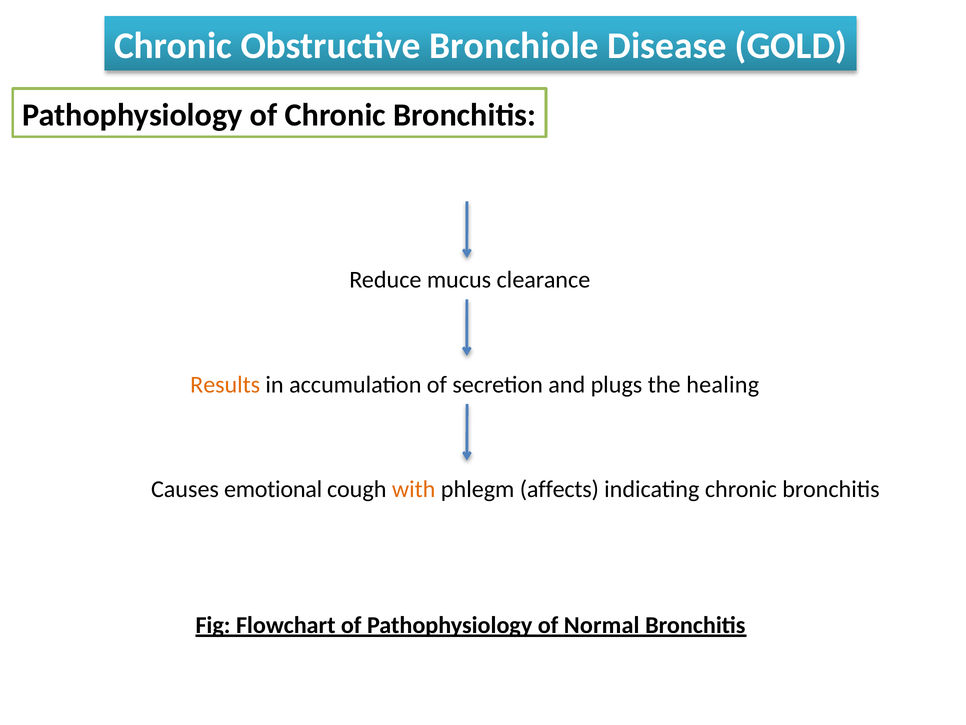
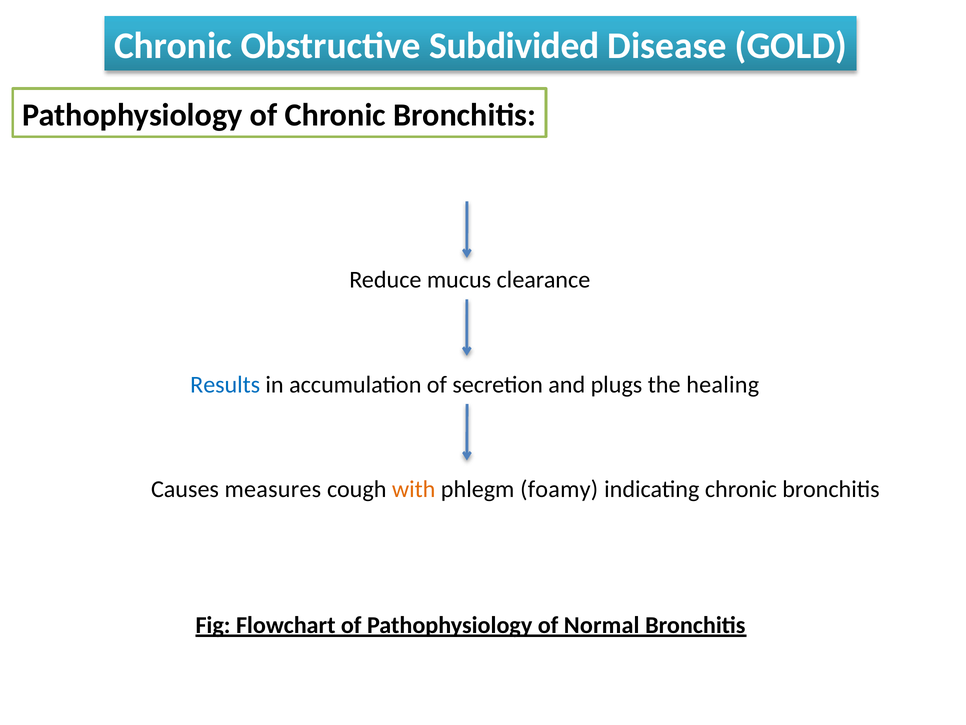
Bronchiole: Bronchiole -> Subdivided (514, 46)
Results colour: orange -> blue (225, 384)
emotional: emotional -> measures (273, 489)
affects: affects -> foamy (559, 489)
